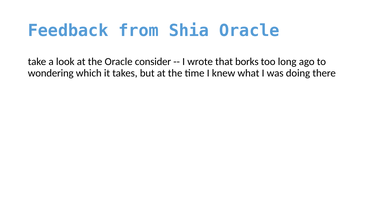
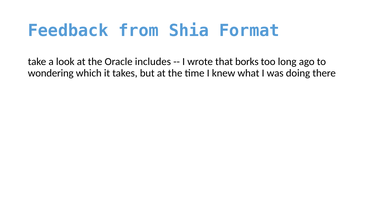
Shia Oracle: Oracle -> Format (249, 31)
consider: consider -> includes (153, 62)
